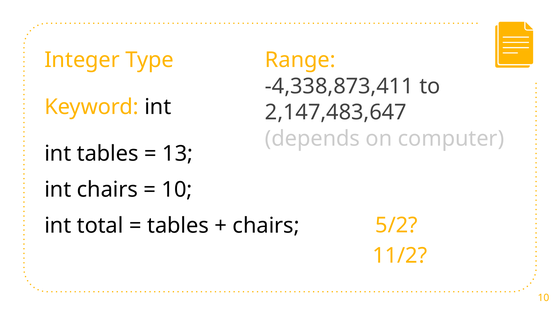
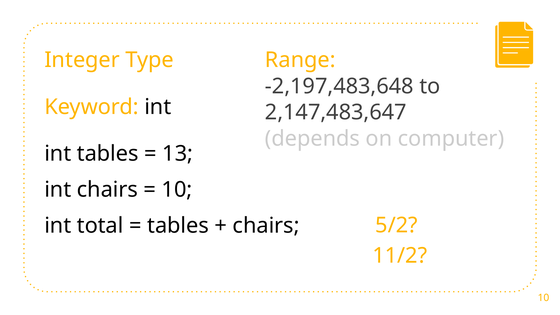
-4,338,873,411: -4,338,873,411 -> -2,197,483,648 (339, 86)
